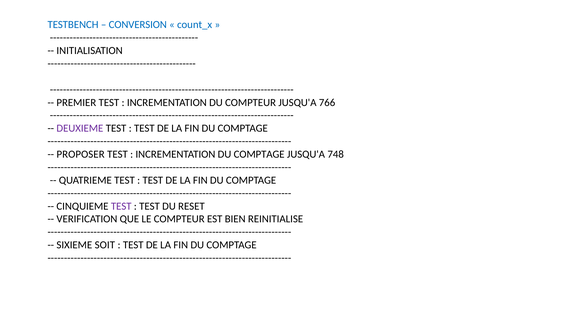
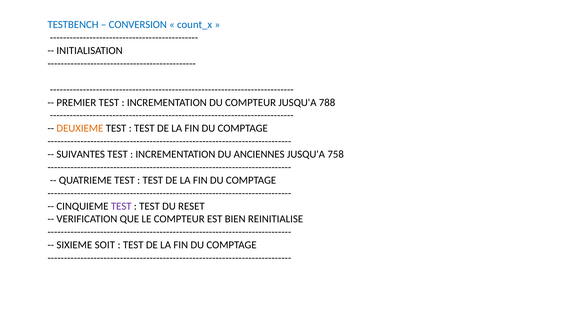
766: 766 -> 788 (327, 102)
DEUXIEME colour: purple -> orange (80, 128)
PROPOSER: PROPOSER -> SUIVANTES (81, 154)
INCREMENTATION DU COMPTAGE: COMPTAGE -> ANCIENNES (259, 154)
748: 748 -> 758 (336, 154)
